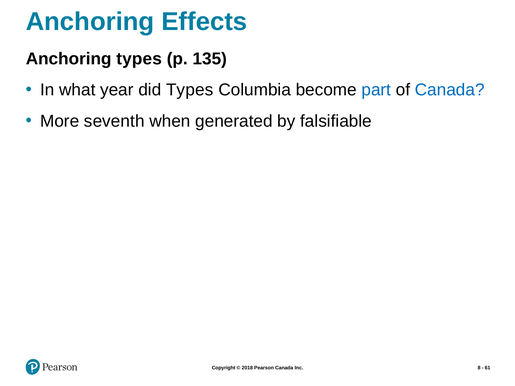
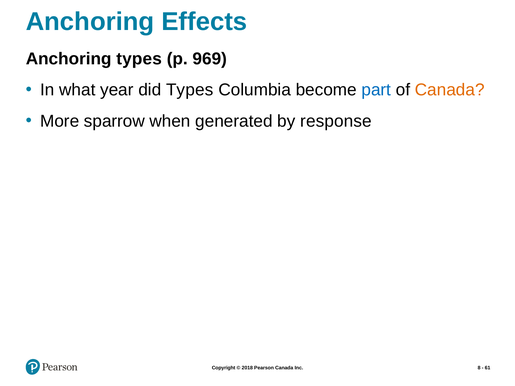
135: 135 -> 969 (210, 59)
Canada colour: blue -> orange (450, 90)
seventh: seventh -> sparrow (114, 121)
falsifiable: falsifiable -> response (336, 121)
